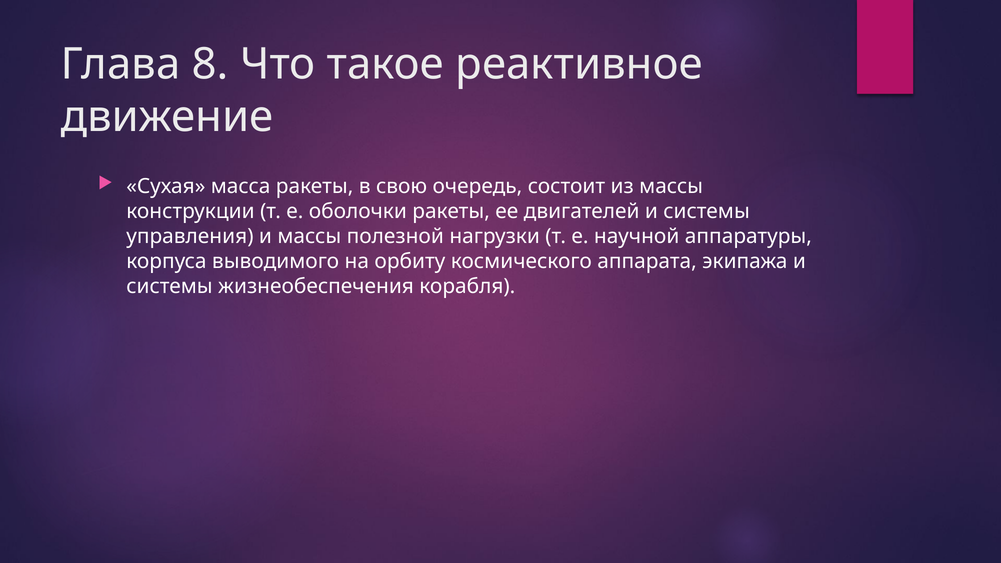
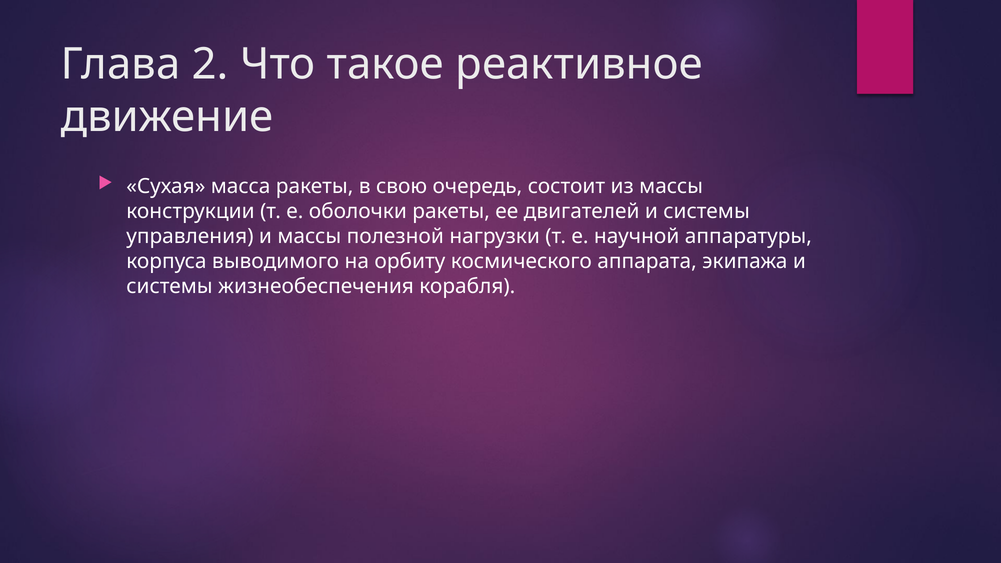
8: 8 -> 2 (210, 64)
